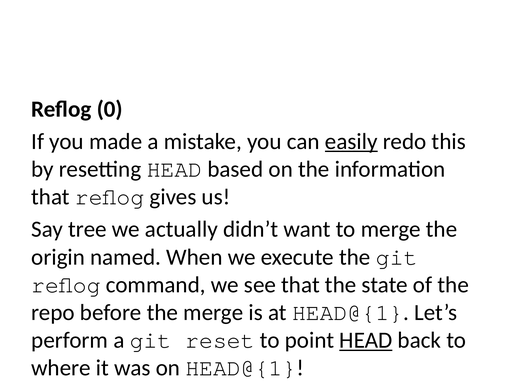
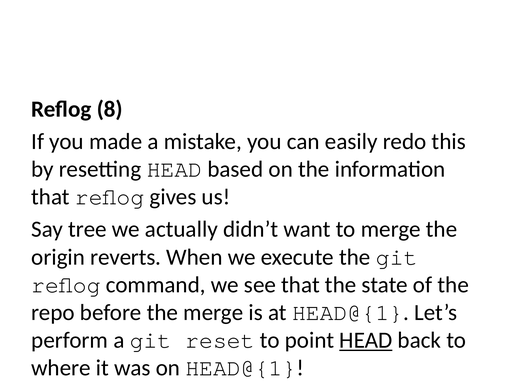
0: 0 -> 8 (110, 109)
easily underline: present -> none (351, 141)
named: named -> reverts (126, 257)
